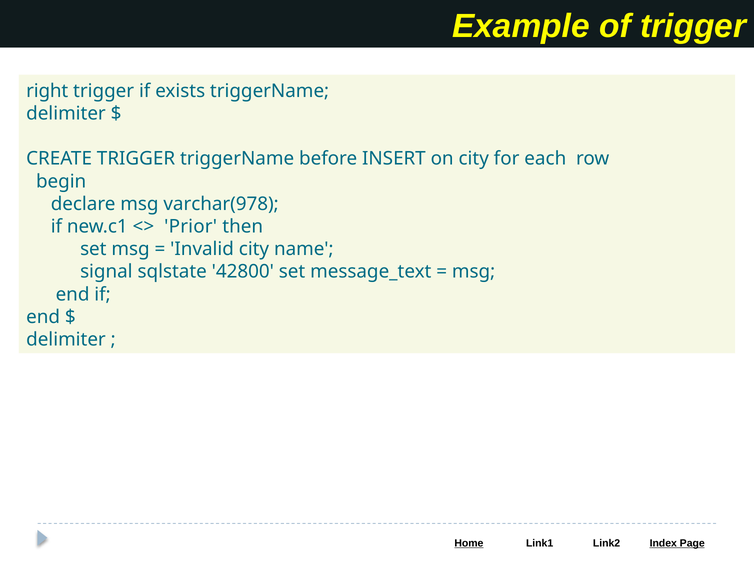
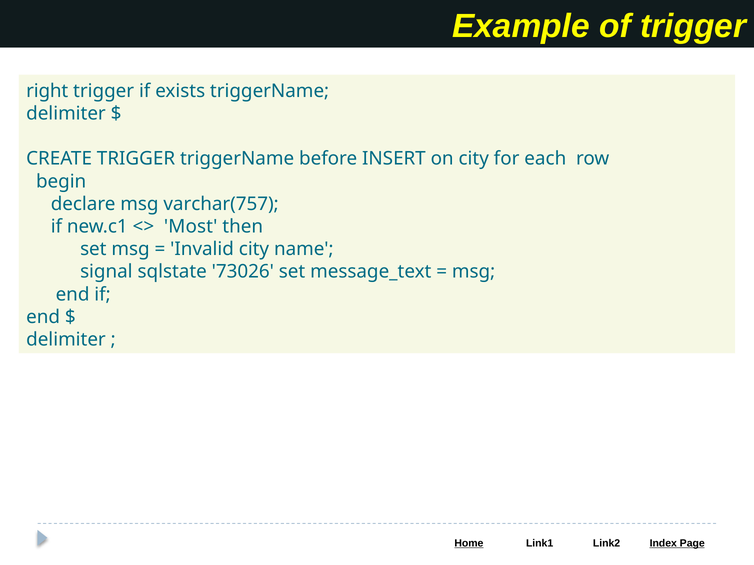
varchar(978: varchar(978 -> varchar(757 (221, 204)
Prior: Prior -> Most (191, 227)
42800: 42800 -> 73026 (243, 272)
